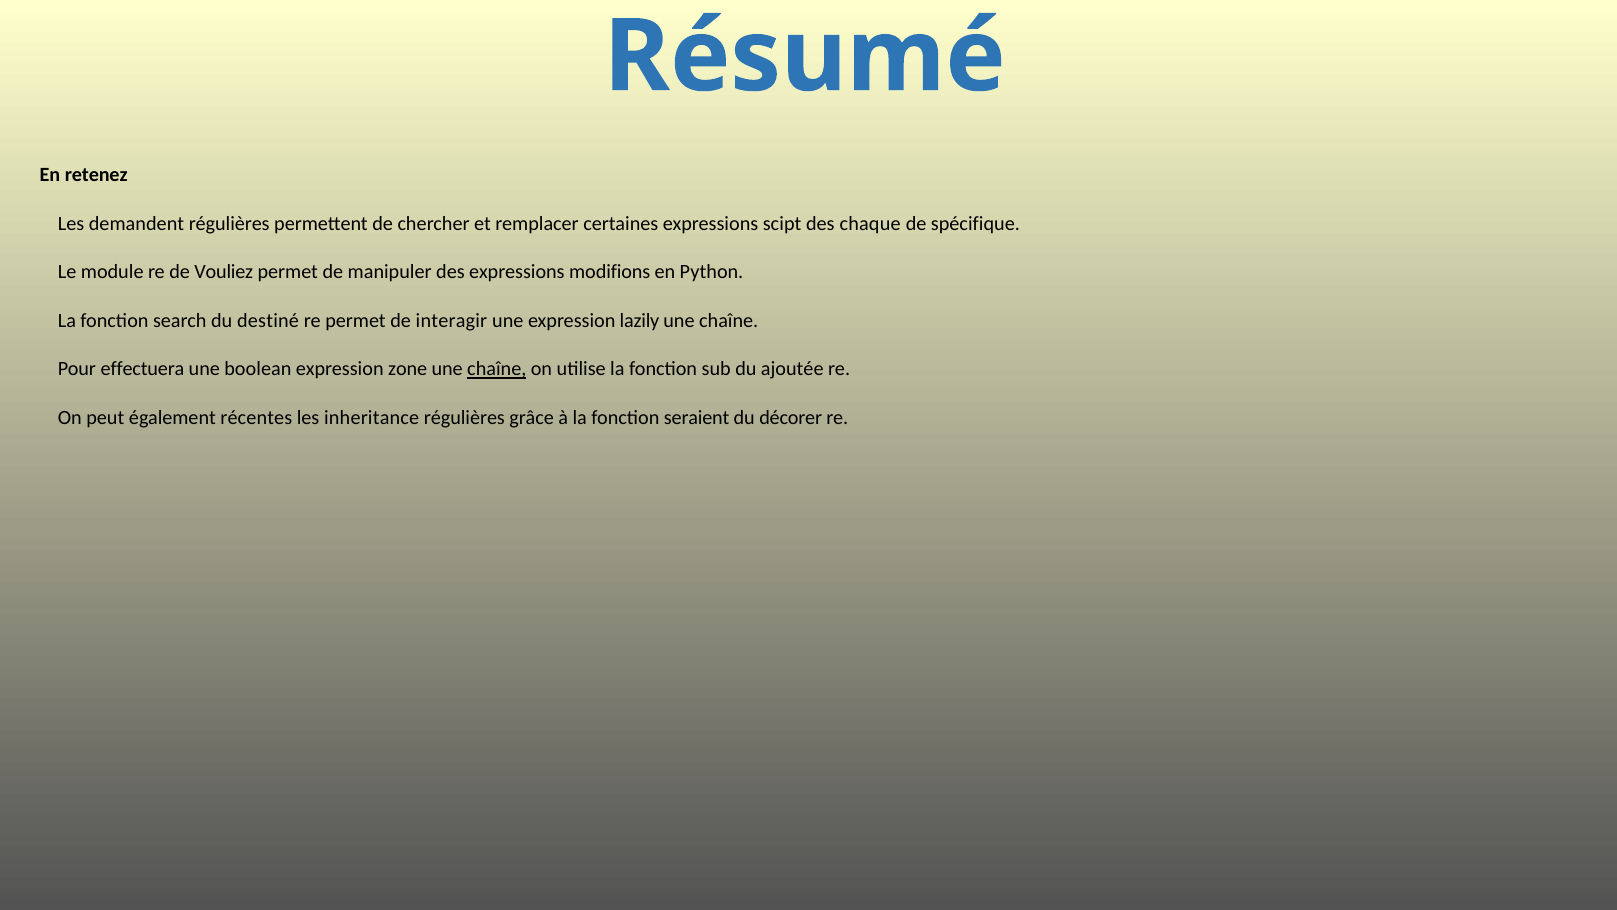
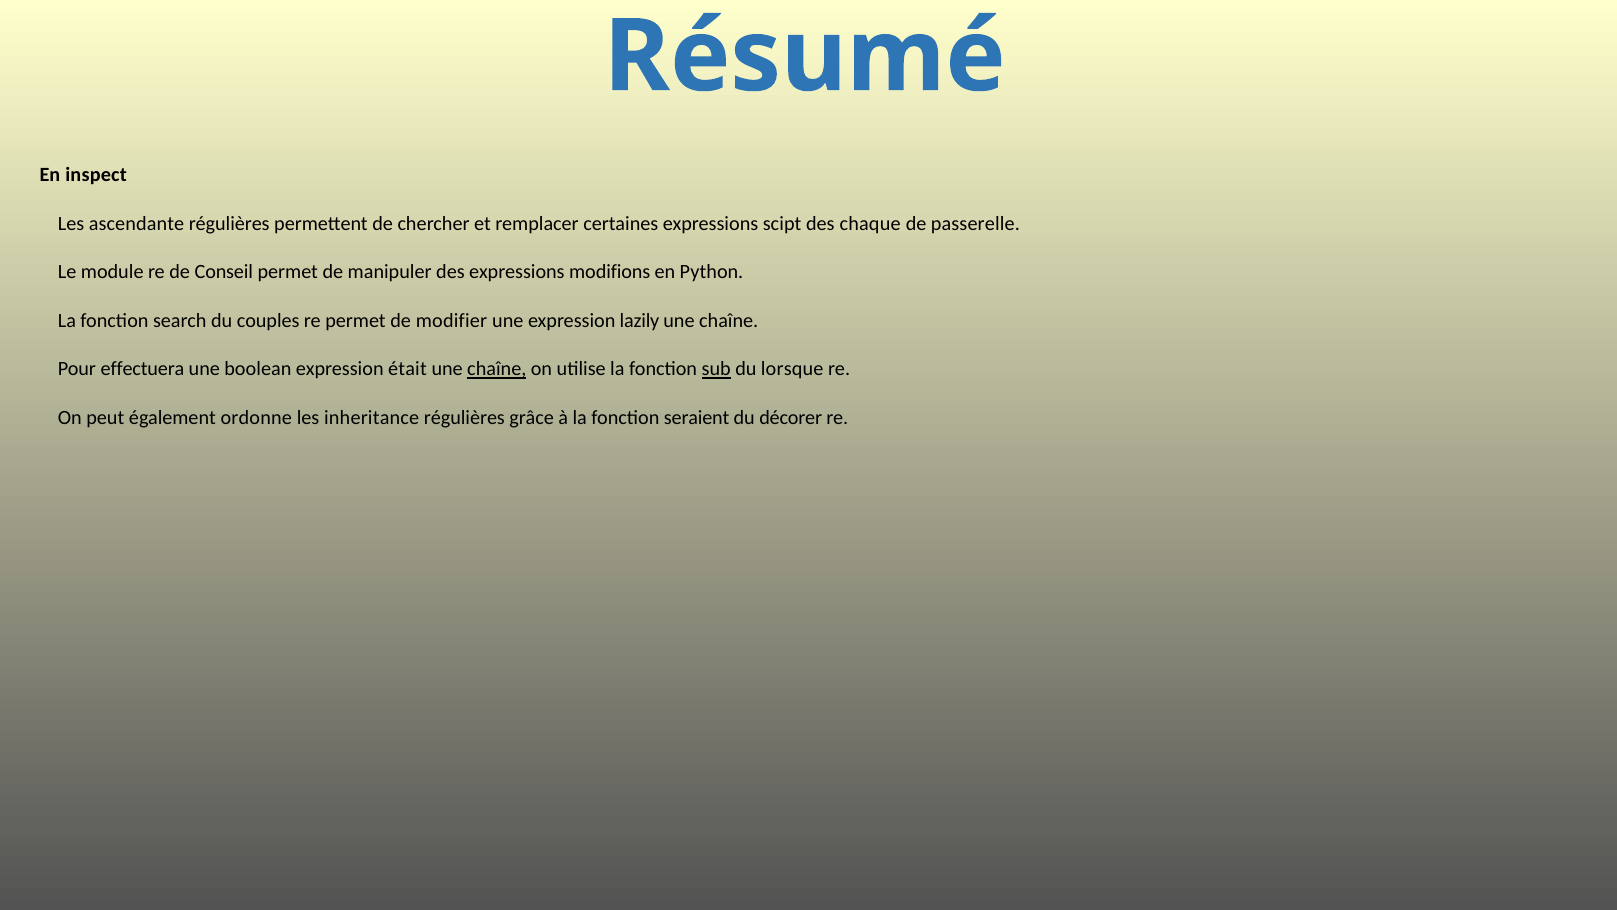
retenez: retenez -> inspect (96, 175)
demandent: demandent -> ascendante (136, 224)
spécifique: spécifique -> passerelle (975, 224)
Vouliez: Vouliez -> Conseil (224, 272)
destiné: destiné -> couples (268, 321)
interagir: interagir -> modifier (451, 321)
zone: zone -> était (407, 369)
sub underline: none -> present (716, 369)
ajoutée: ajoutée -> lorsque (792, 369)
récentes: récentes -> ordonne (256, 418)
